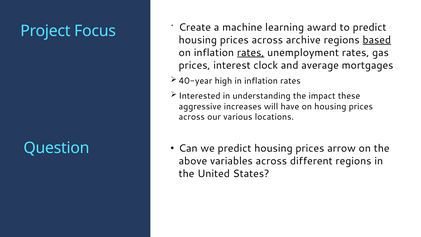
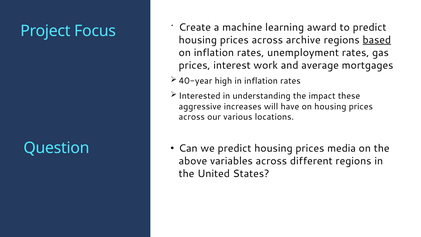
rates underline: present -> none (251, 53)
clock: clock -> work (266, 65)
arrow: arrow -> media (342, 148)
